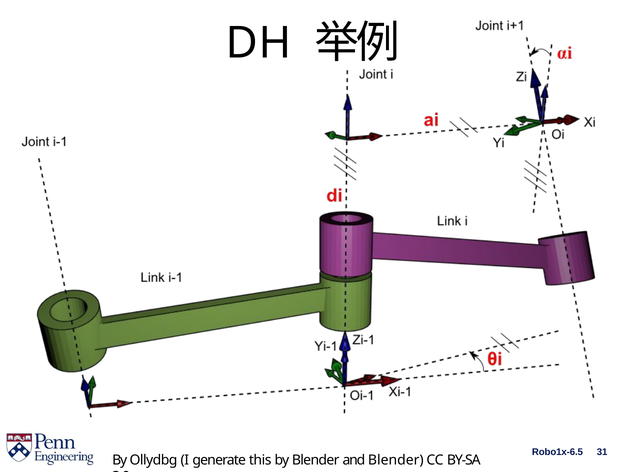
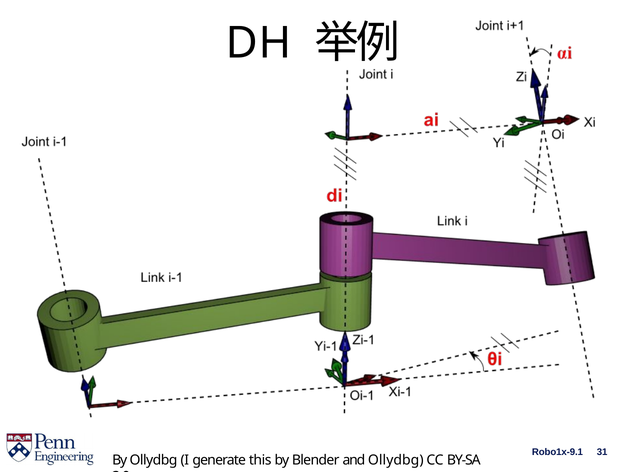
Robo1x-6.5: Robo1x-6.5 -> Robo1x-9.1 (557, 452)
and Blender: Blender -> Ollydbg (396, 461)
